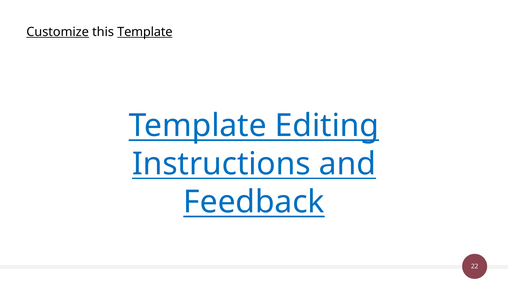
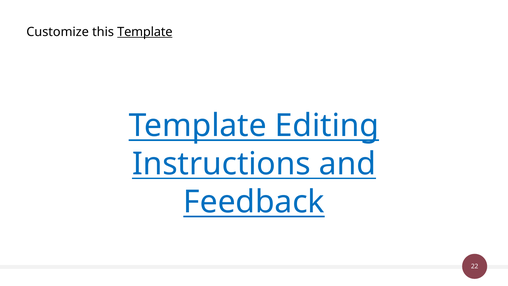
Customize underline: present -> none (58, 32)
